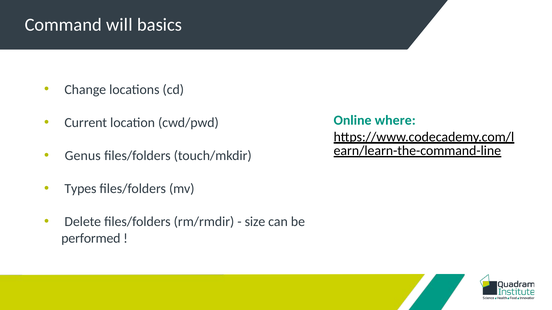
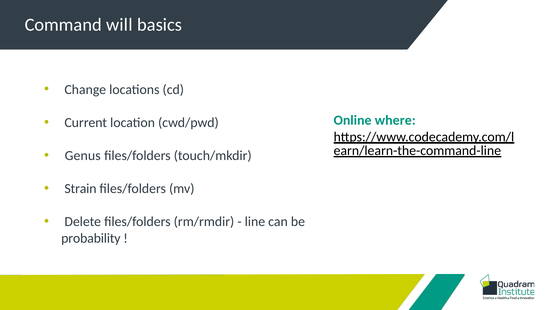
Types: Types -> Strain (80, 189)
size: size -> line (255, 222)
performed: performed -> probability (91, 239)
